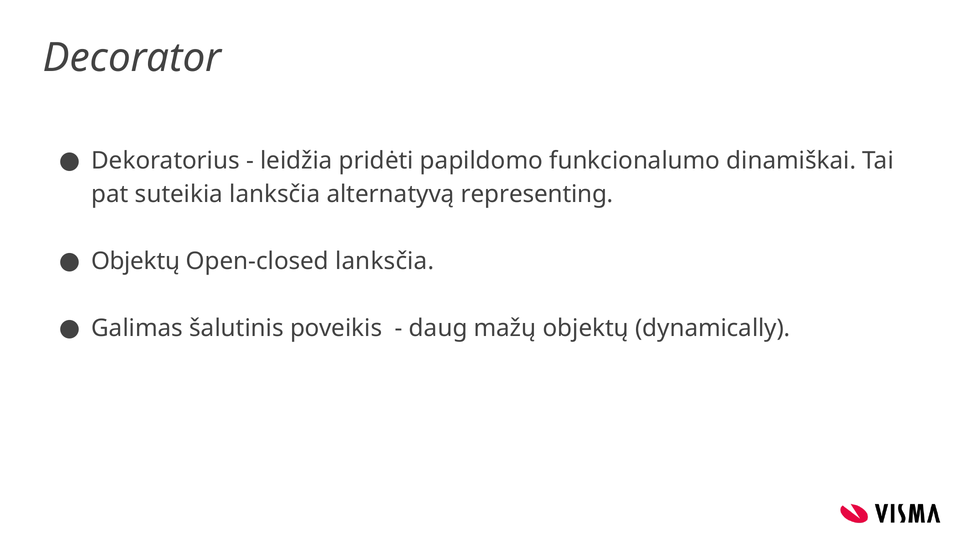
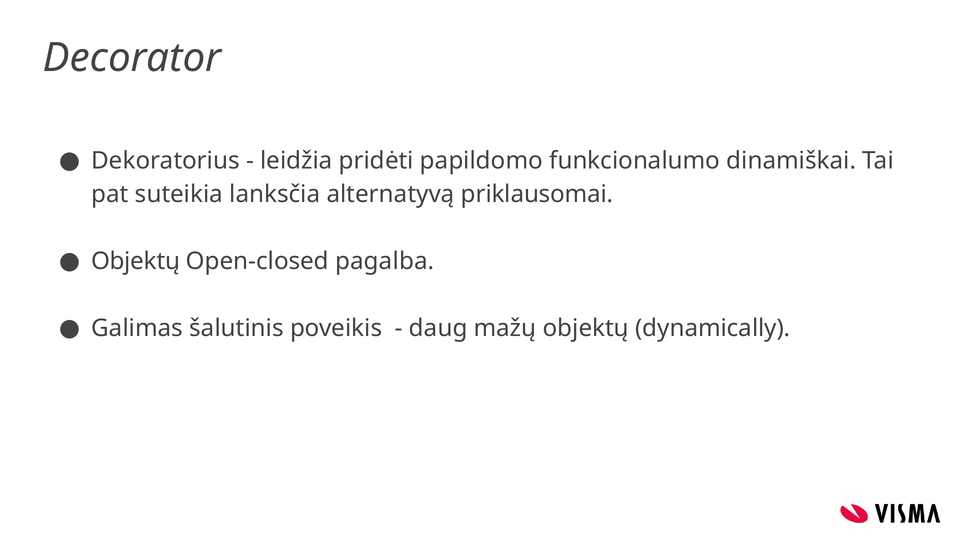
representing: representing -> priklausomai (537, 194)
Open-closed lanksčia: lanksčia -> pagalba (385, 261)
